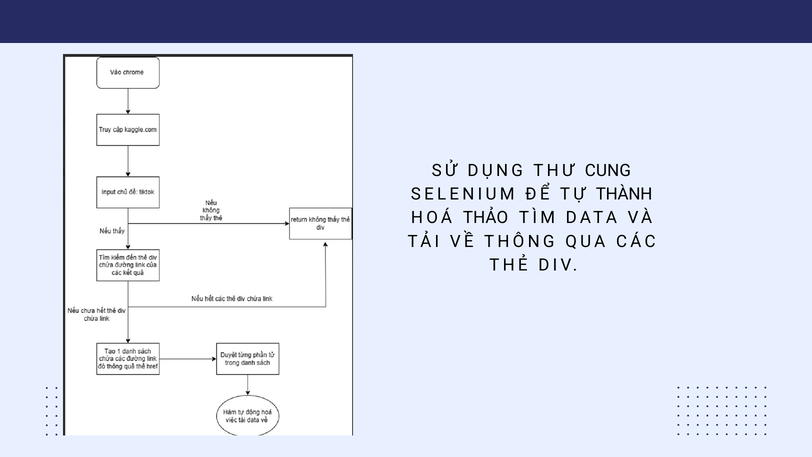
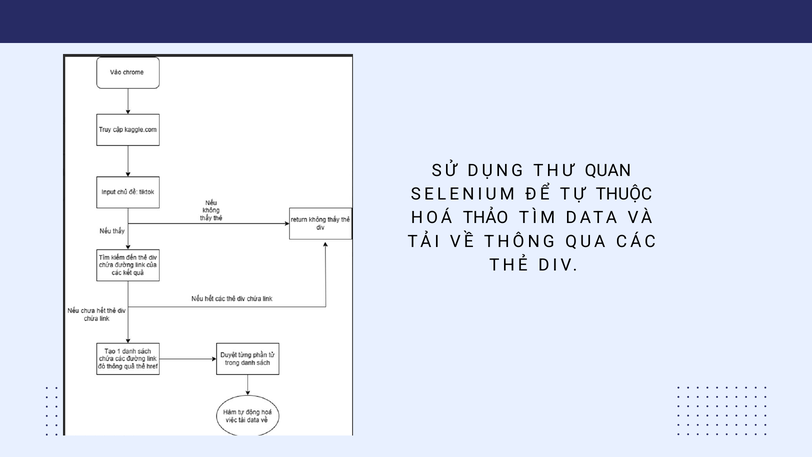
CUNG: CUNG -> QUAN (608, 170)
THÀNH: THÀNH -> THUỘC (624, 194)
